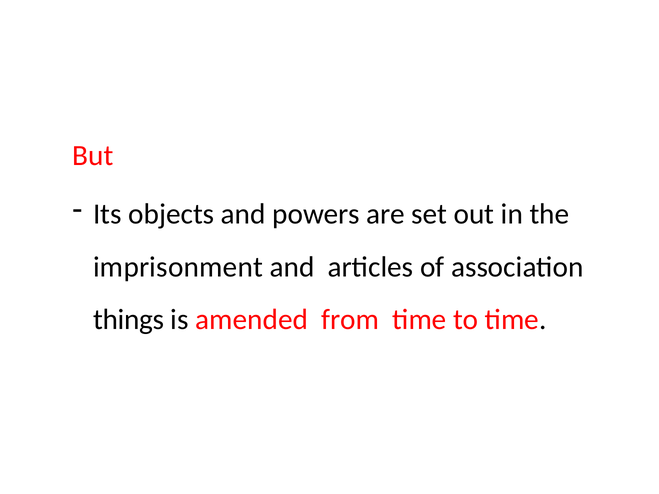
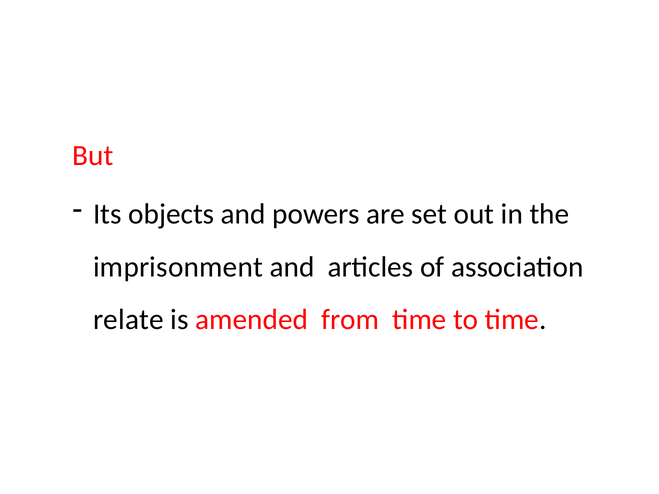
things: things -> relate (128, 320)
